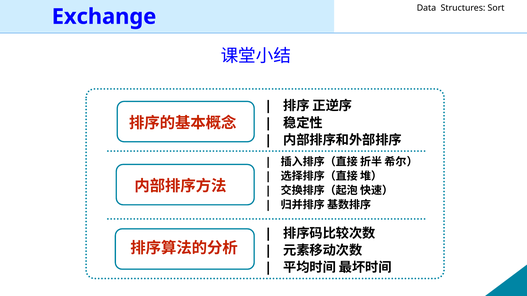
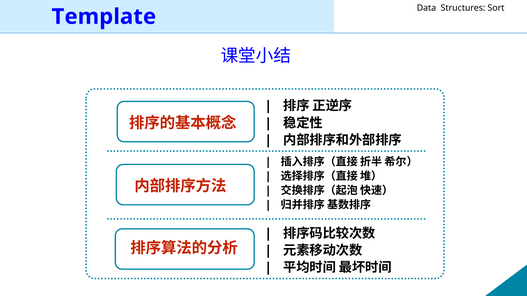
Exchange: Exchange -> Template (104, 17)
